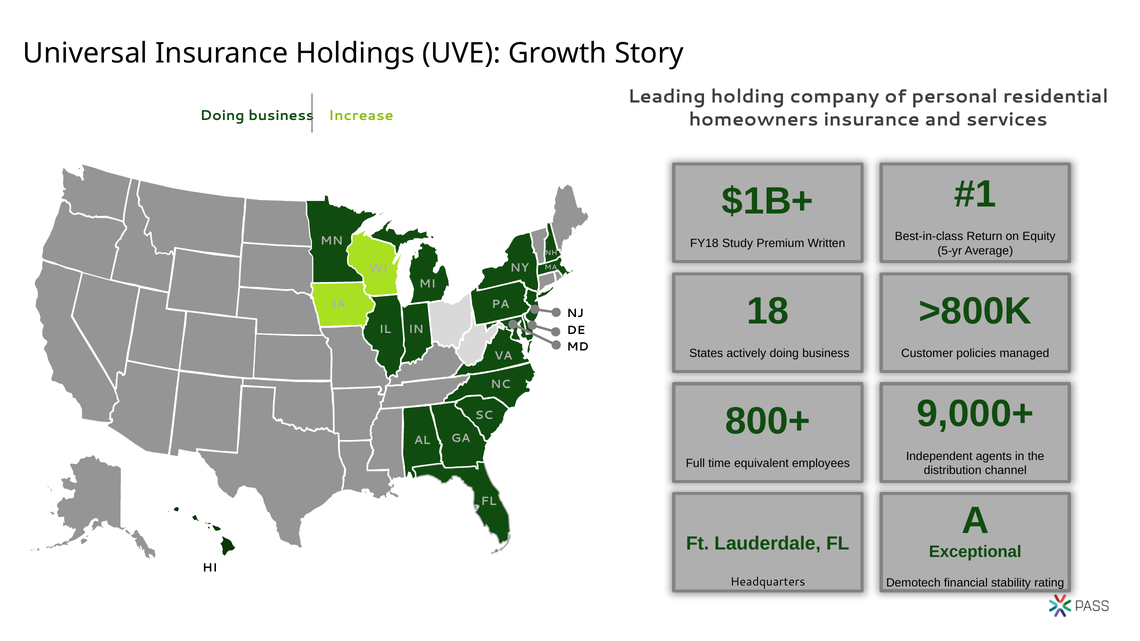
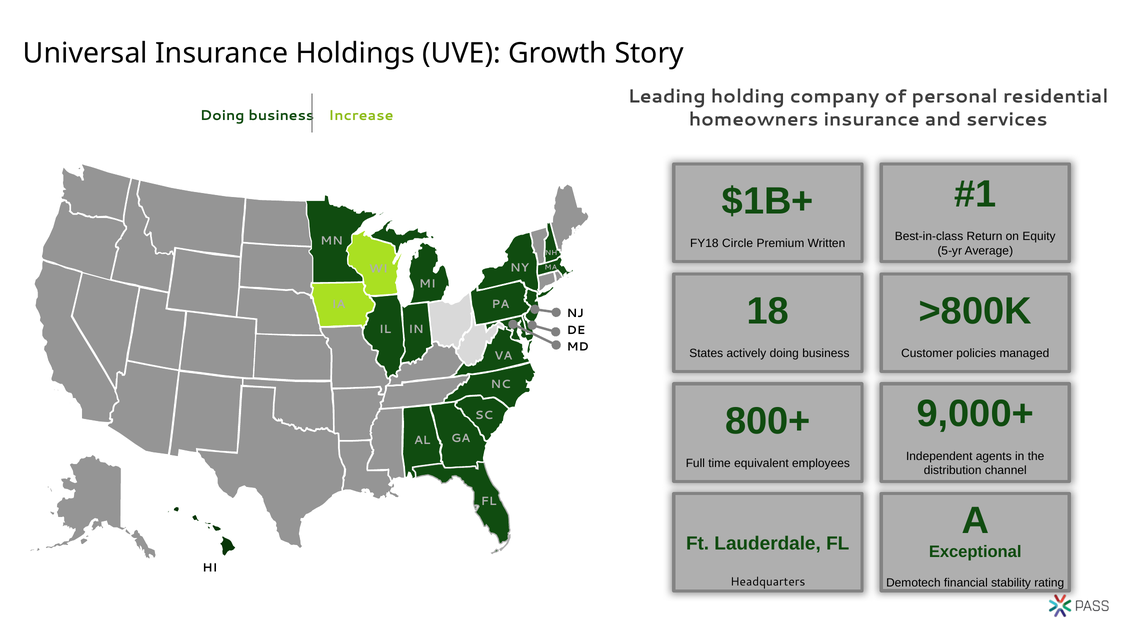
Study: Study -> Circle (738, 244)
